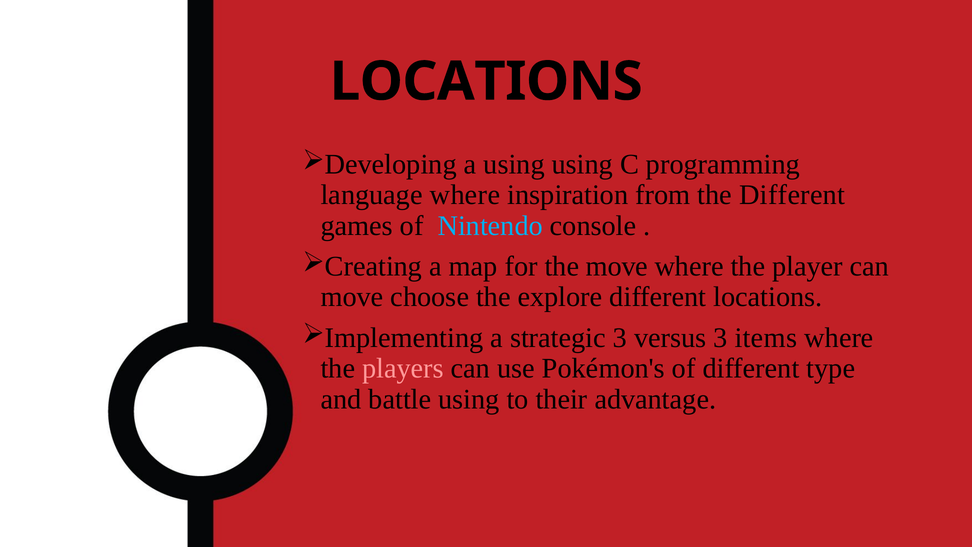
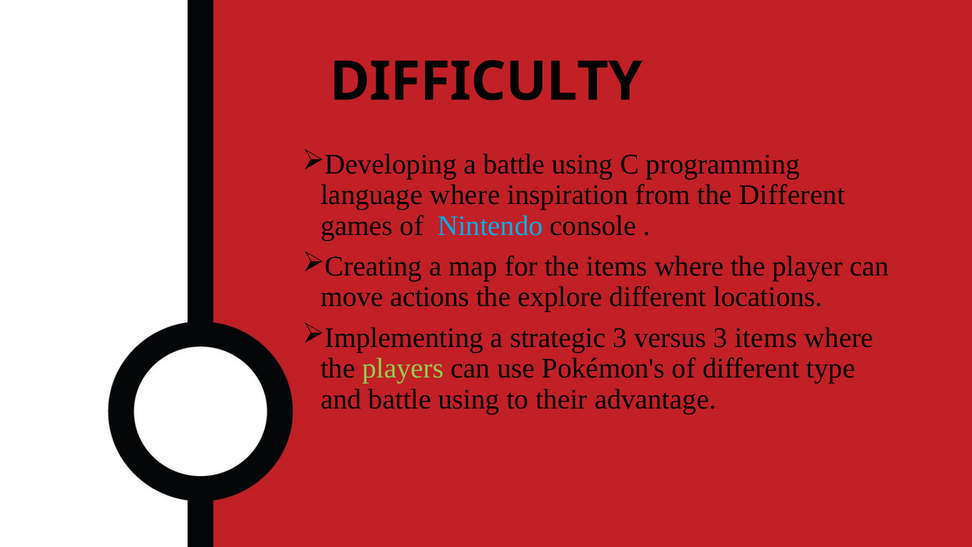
LOCATIONS: LOCATIONS -> DIFFICULTY (486, 82)
a using: using -> battle (514, 164)
the move: move -> items (617, 266)
choose: choose -> actions (430, 297)
players colour: pink -> light green (403, 368)
